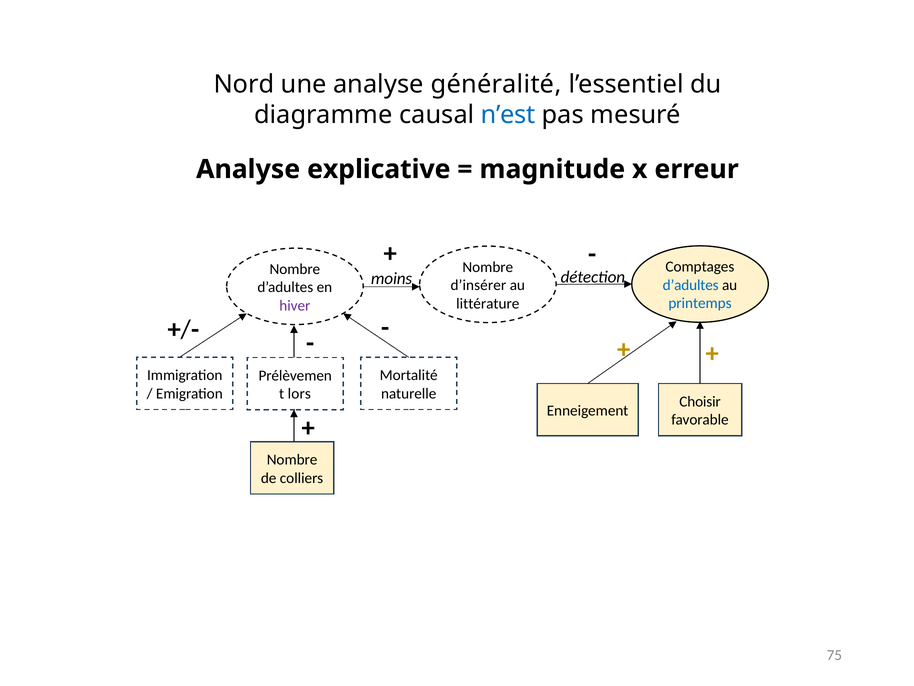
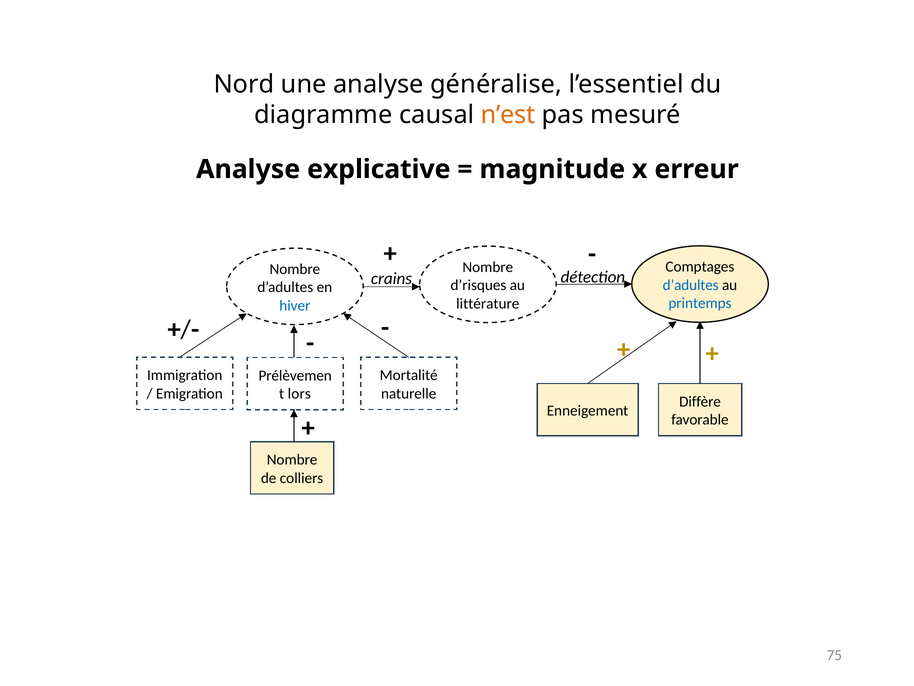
généralité: généralité -> généralise (496, 85)
n’est colour: blue -> orange (508, 115)
moins: moins -> crains (391, 278)
d’insérer: d’insérer -> d’risques (478, 285)
hiver colour: purple -> blue (295, 305)
Choisir: Choisir -> Diffère (700, 401)
